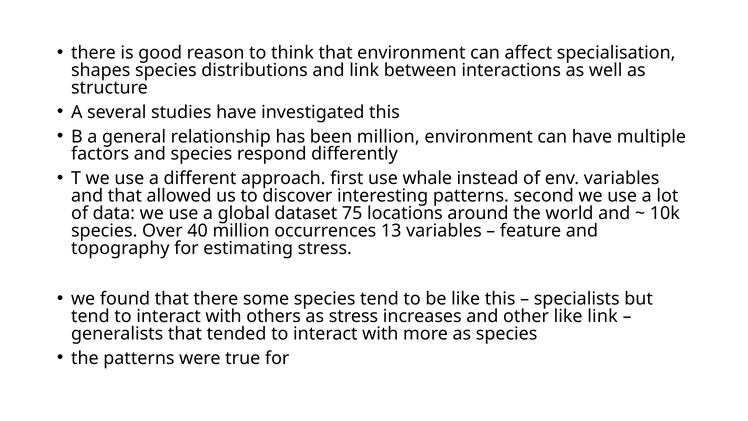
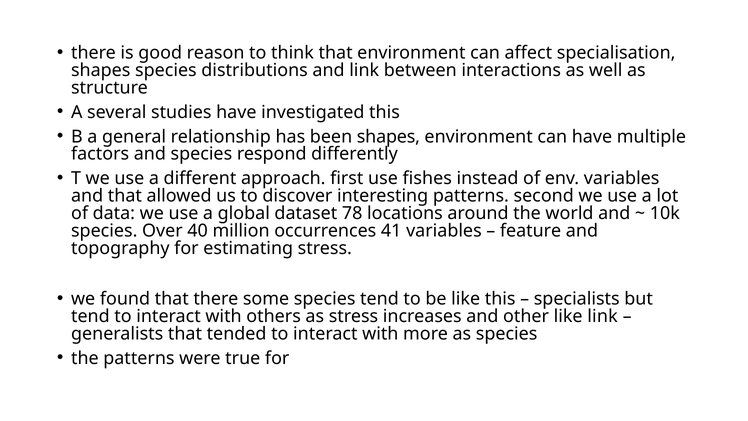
been million: million -> shapes (388, 137)
whale: whale -> fishes (427, 178)
75: 75 -> 78 (352, 213)
13: 13 -> 41 (391, 231)
